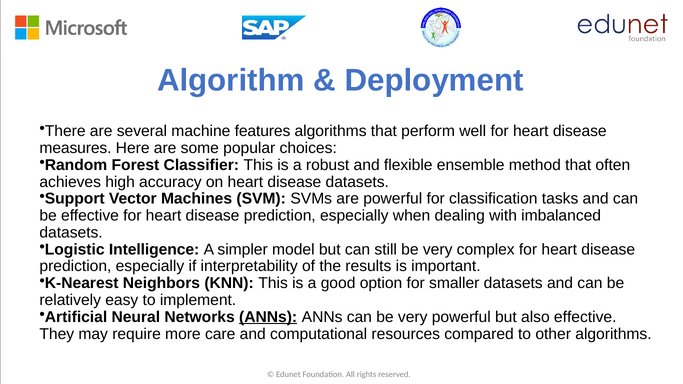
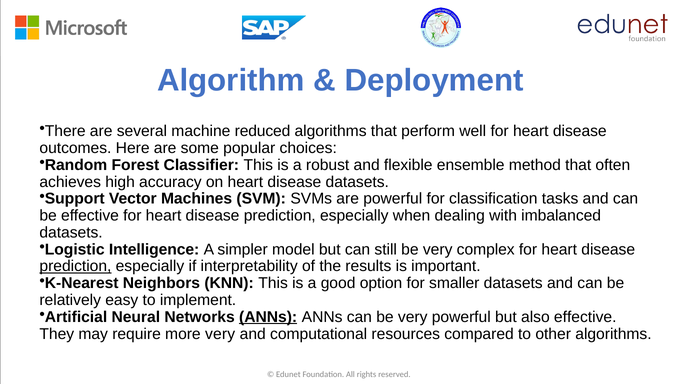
features: features -> reduced (263, 131)
measures: measures -> outcomes (75, 148)
prediction underline: none -> present (75, 266)
more care: care -> very (220, 334)
